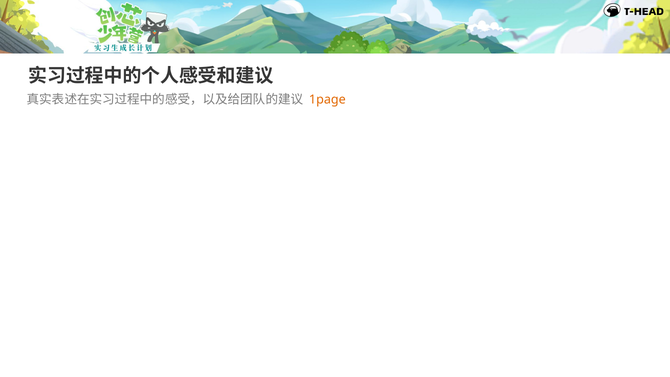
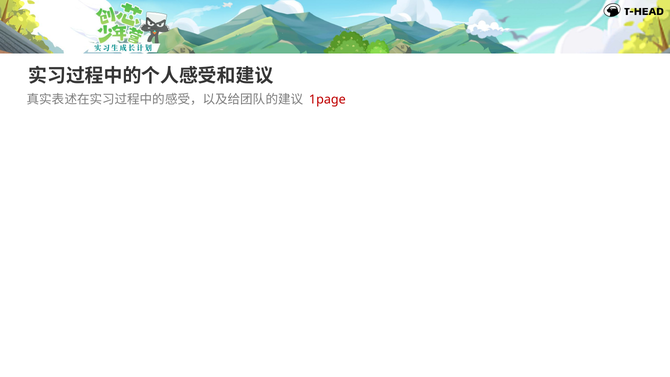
1page colour: orange -> red (327, 100)
